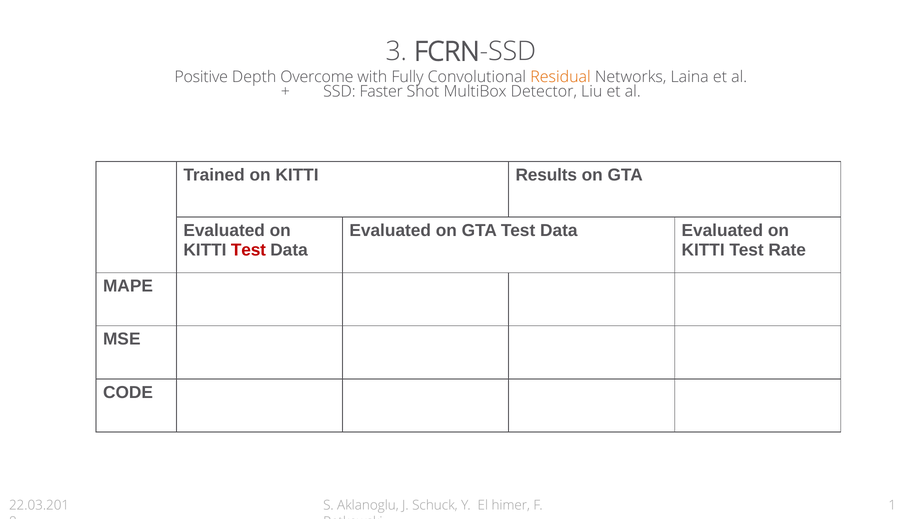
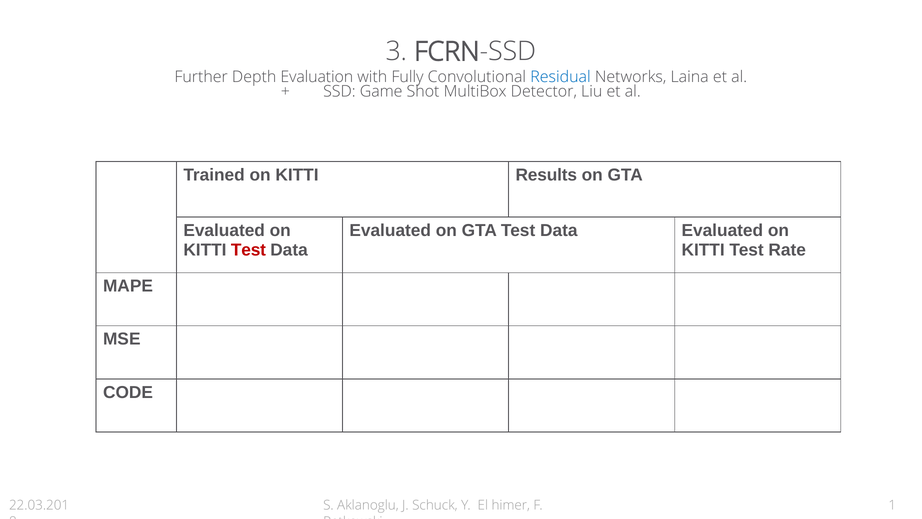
Positive: Positive -> Further (201, 77)
Overcome: Overcome -> Evaluation (317, 77)
Residual colour: orange -> blue (560, 77)
Faster: Faster -> Game (381, 92)
